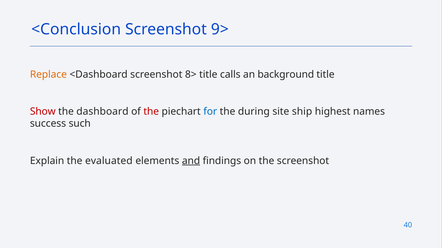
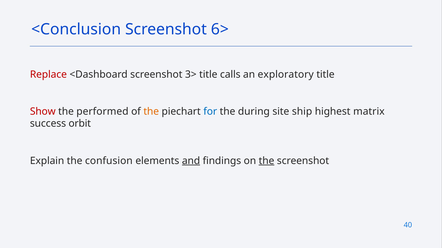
9>: 9> -> 6> (220, 30)
Replace colour: orange -> red (48, 75)
8>: 8> -> 3> (191, 75)
background: background -> exploratory (286, 75)
dashboard: dashboard -> performed (102, 112)
the colour: red -> orange (151, 112)
names: names -> matrix (369, 112)
such: such -> orbit (80, 124)
evaluated: evaluated -> confusion (109, 161)
the underline: none -> present (267, 161)
